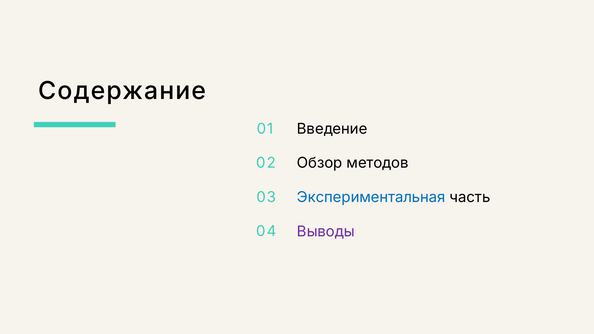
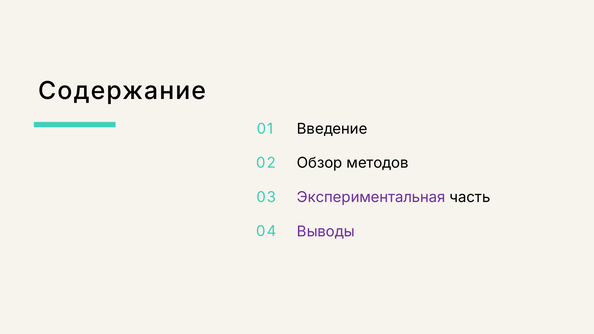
Экспериментальная colour: blue -> purple (371, 197)
